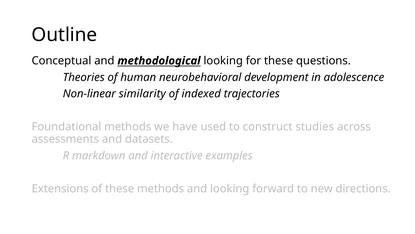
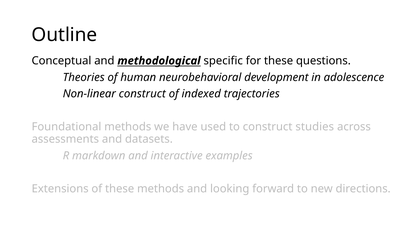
methodological looking: looking -> specific (223, 61)
Non-linear similarity: similarity -> construct (142, 94)
